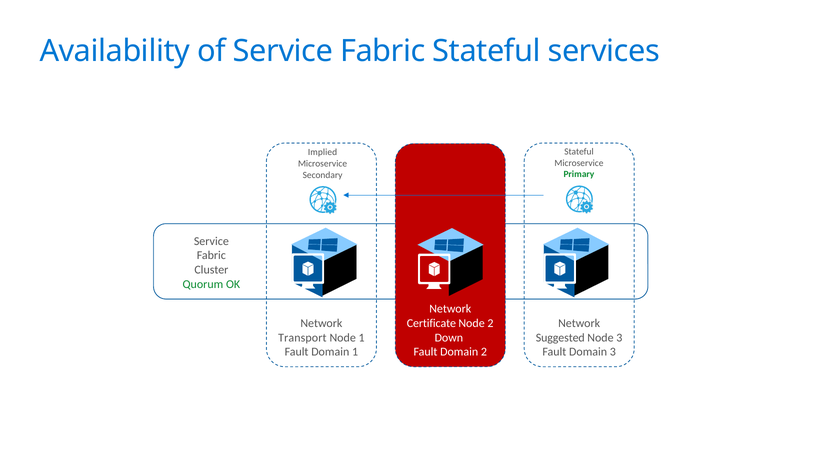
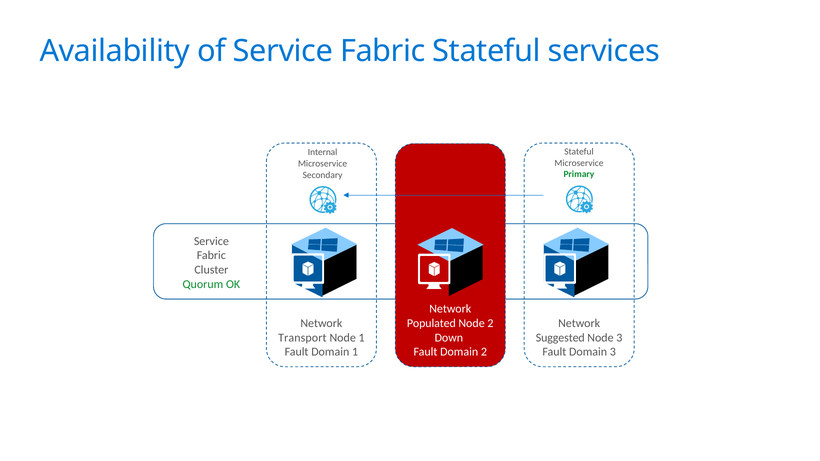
Implied: Implied -> Internal (323, 152)
Certificate: Certificate -> Populated (431, 324)
